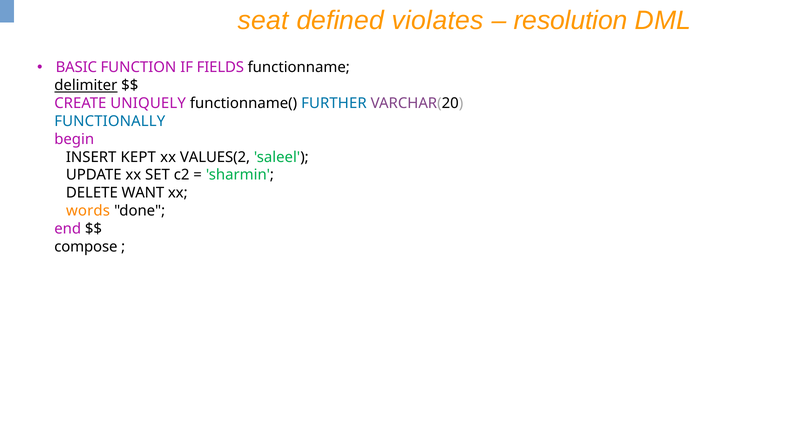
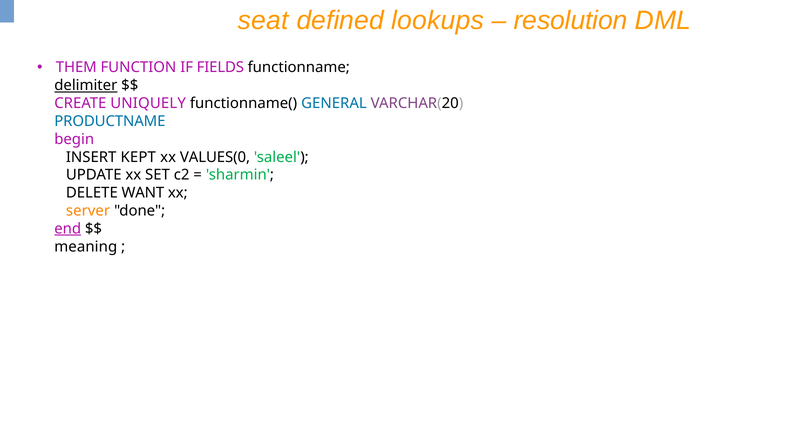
violates: violates -> lookups (438, 21)
BASIC: BASIC -> THEM (76, 68)
FURTHER: FURTHER -> GENERAL (334, 103)
FUNCTIONALLY: FUNCTIONALLY -> PRODUCTNAME (110, 121)
VALUES(2: VALUES(2 -> VALUES(0 (215, 157)
words: words -> server (88, 211)
end underline: none -> present (68, 229)
compose: compose -> meaning (86, 247)
